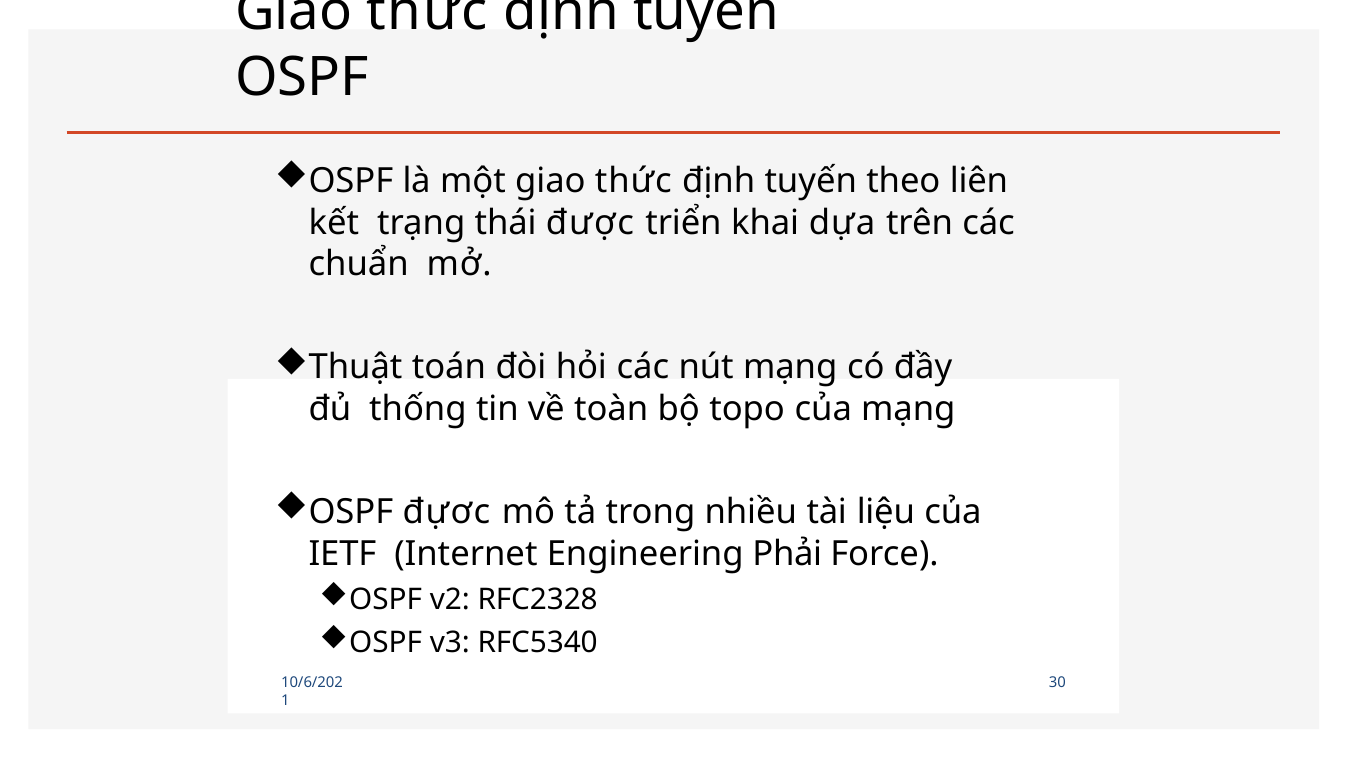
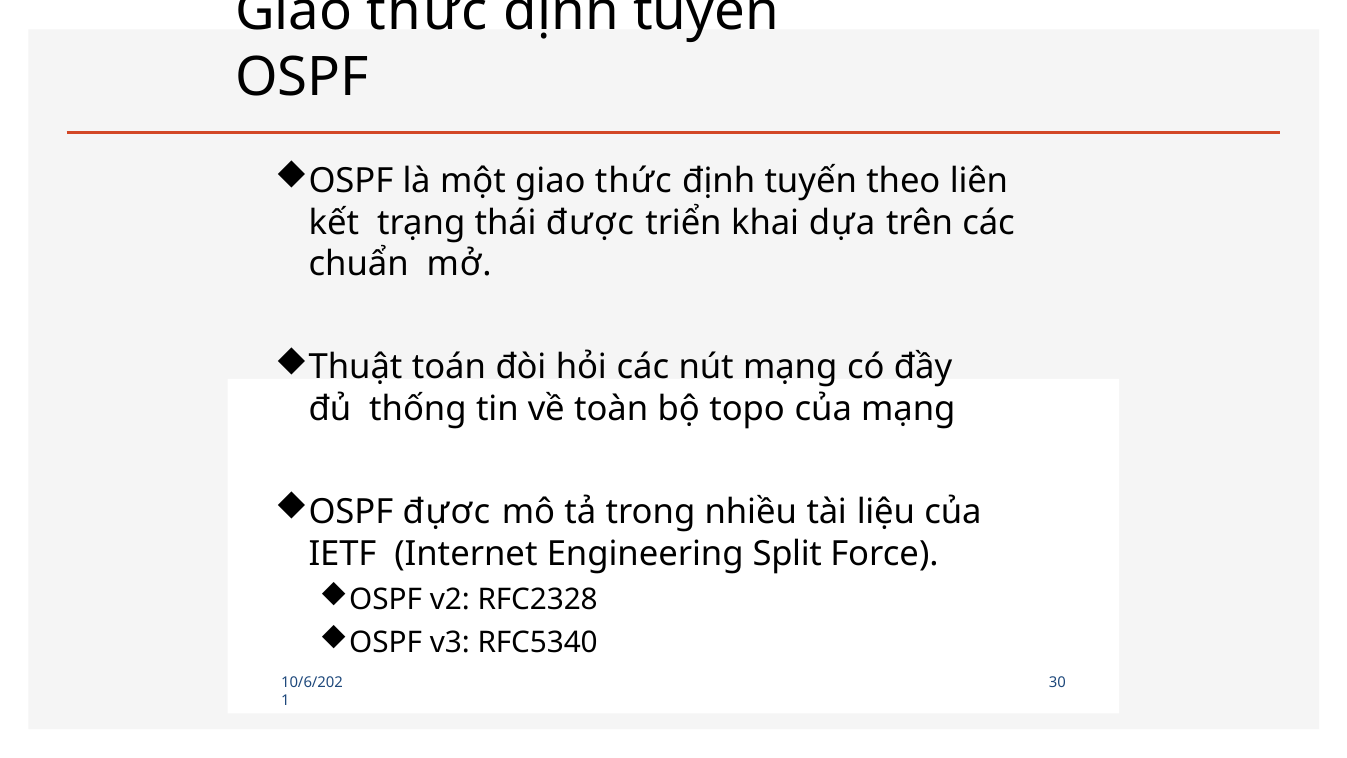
Phải: Phải -> Split (787, 554)
